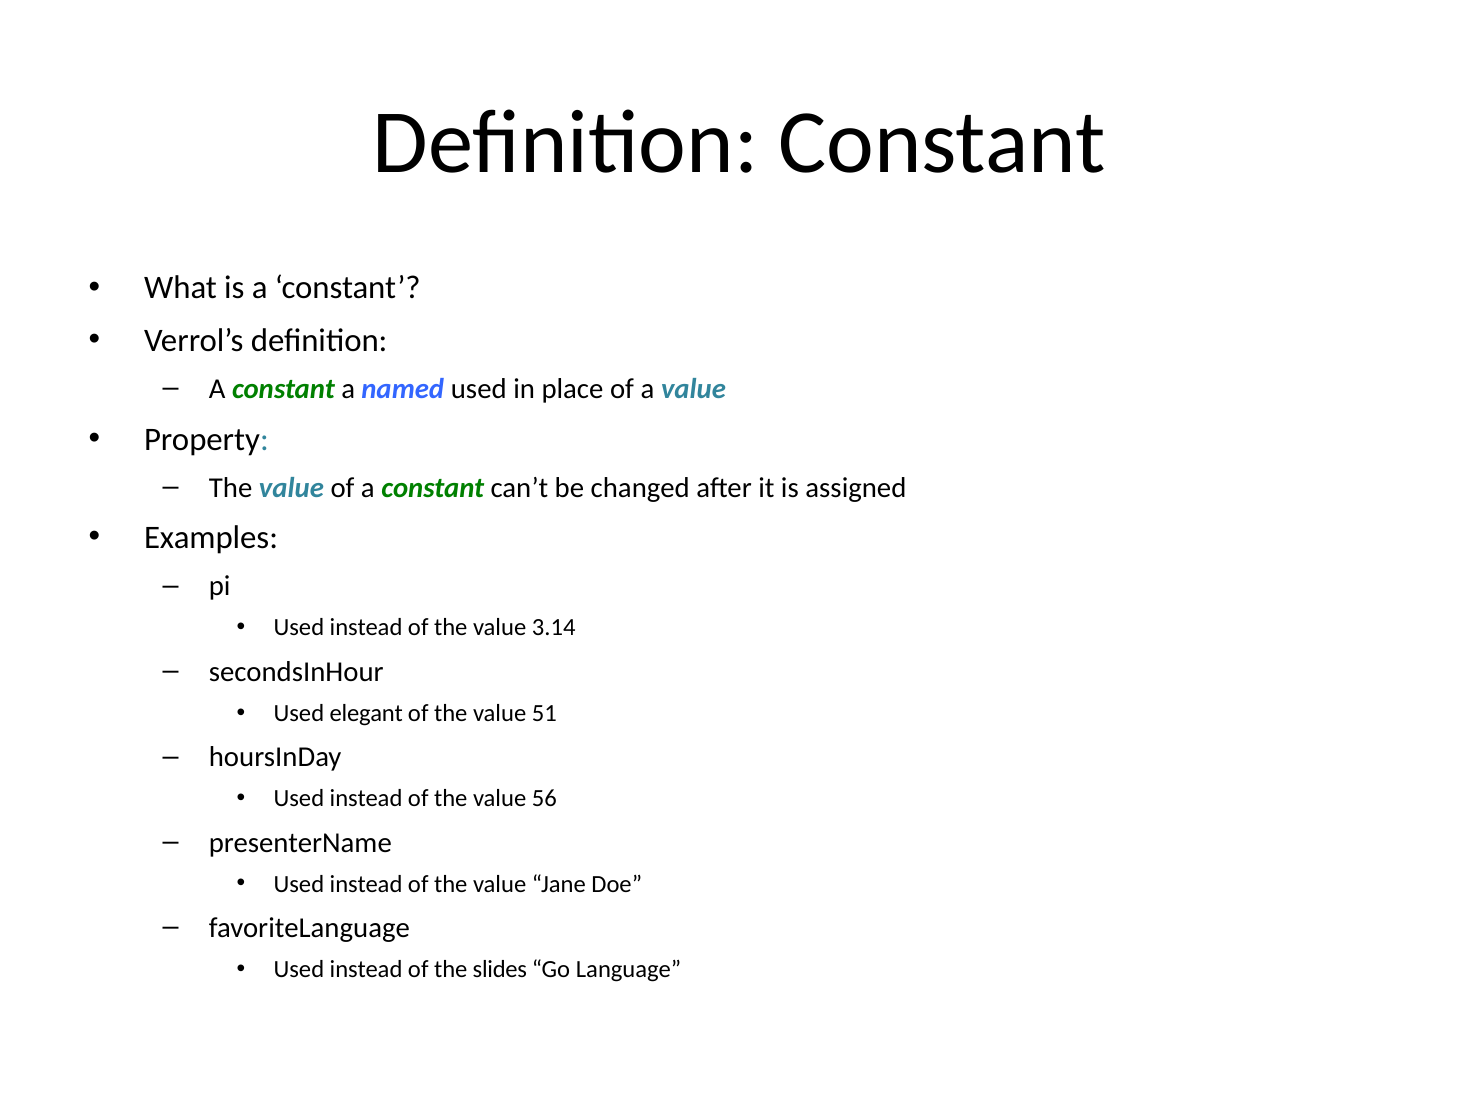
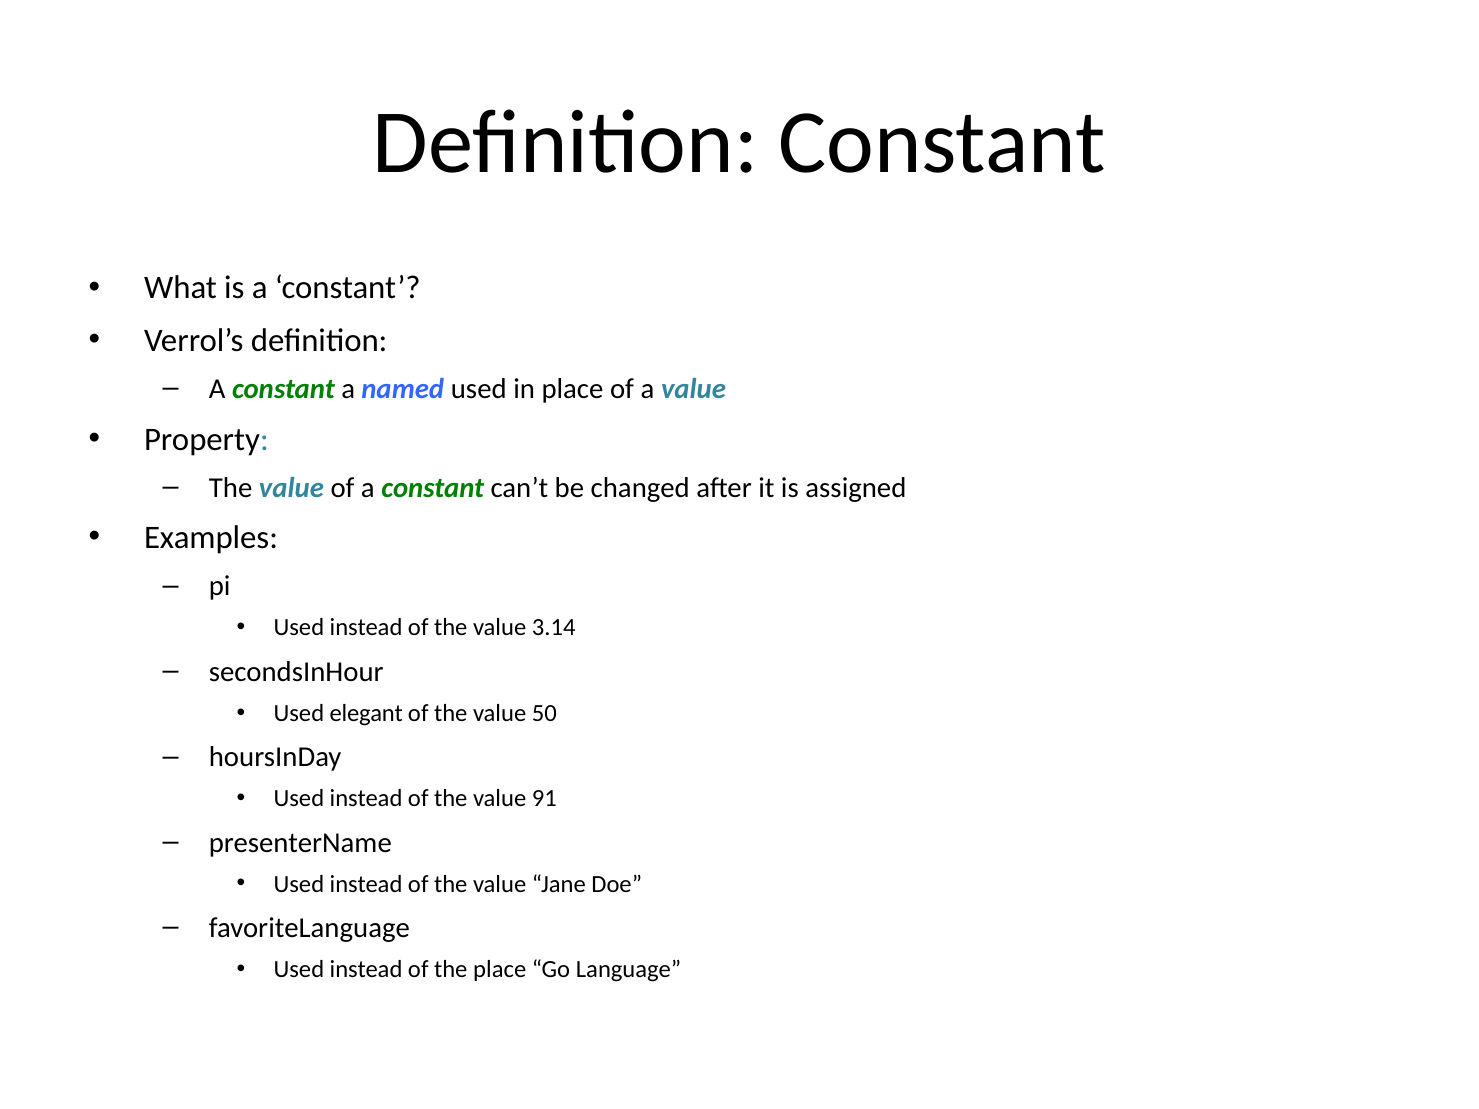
51: 51 -> 50 (544, 713)
56: 56 -> 91 (544, 799)
the slides: slides -> place (500, 970)
